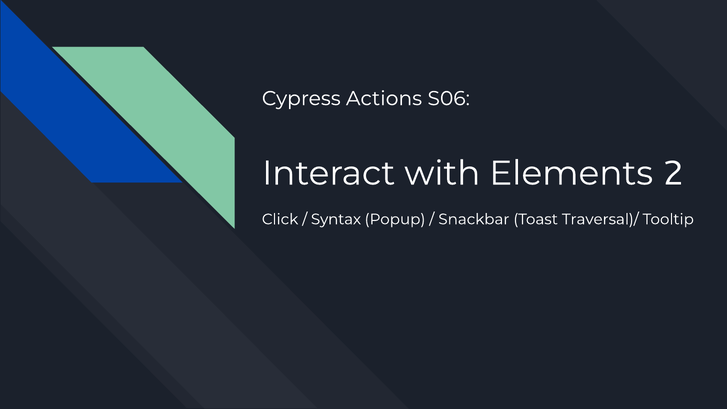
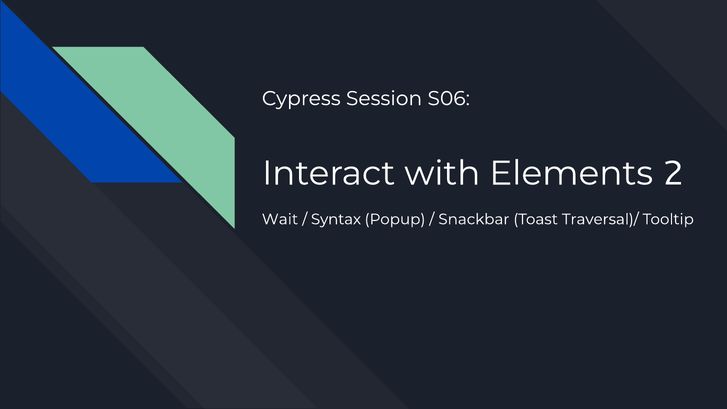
Actions: Actions -> Session (384, 98)
Click: Click -> Wait (280, 219)
